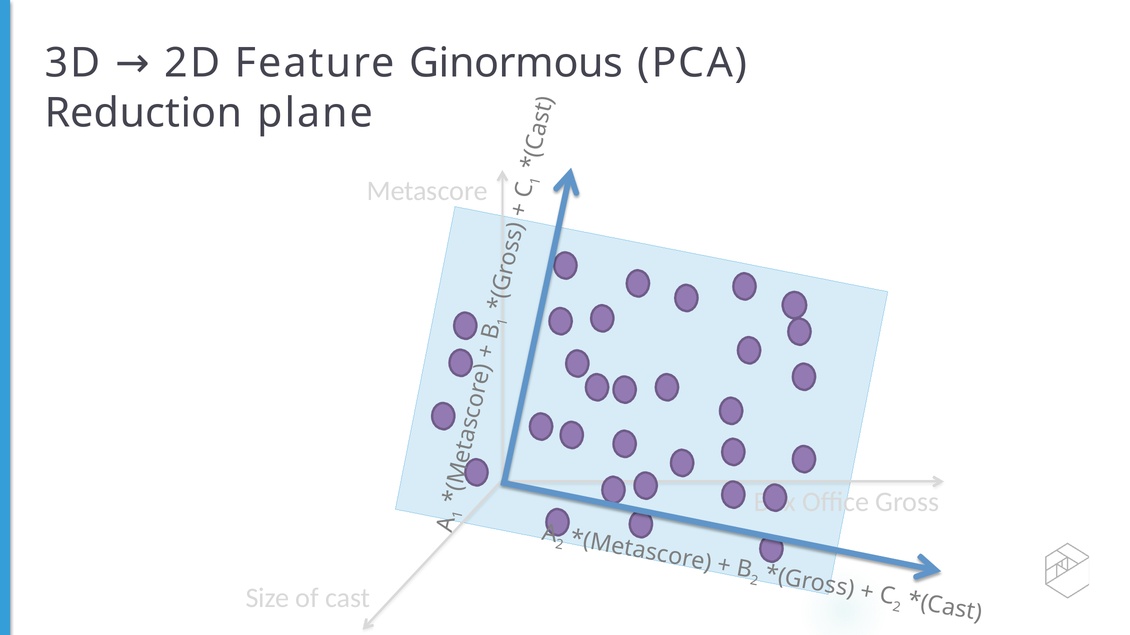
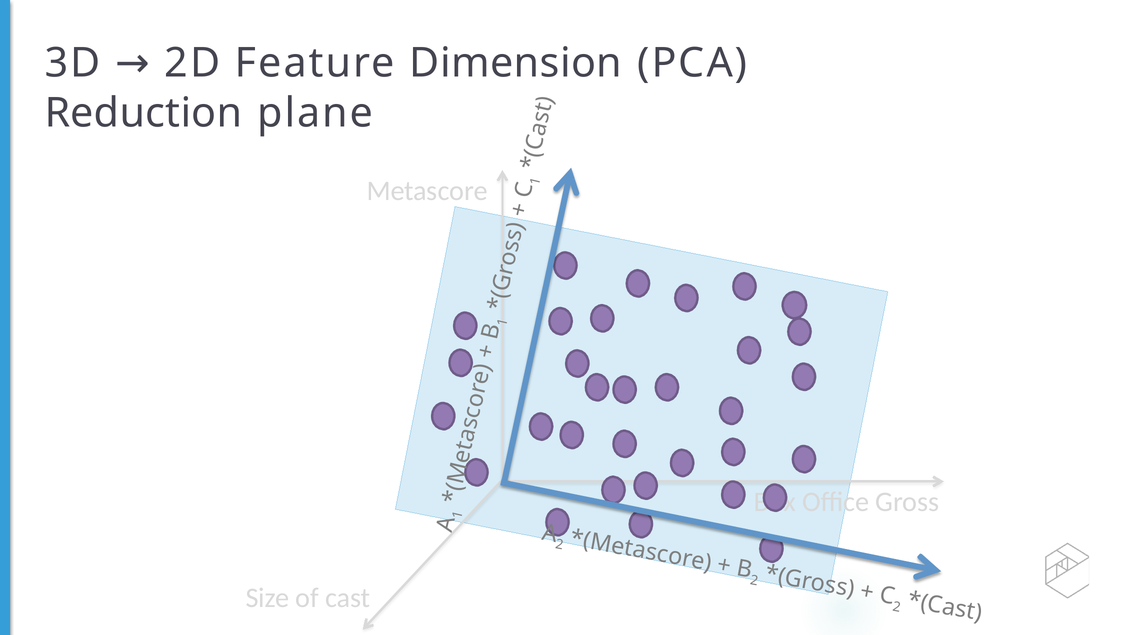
Ginormous: Ginormous -> Dimension (516, 63)
